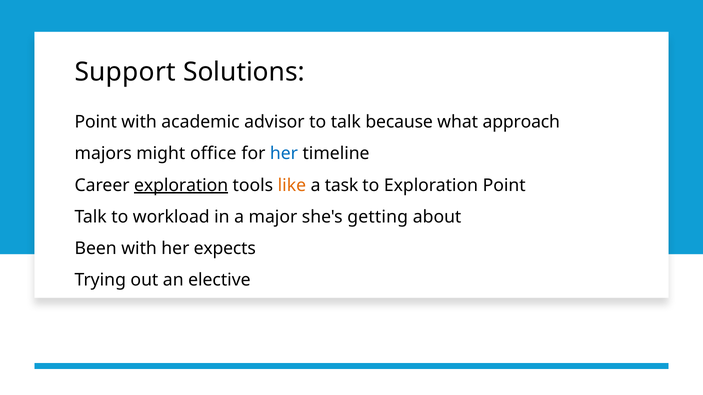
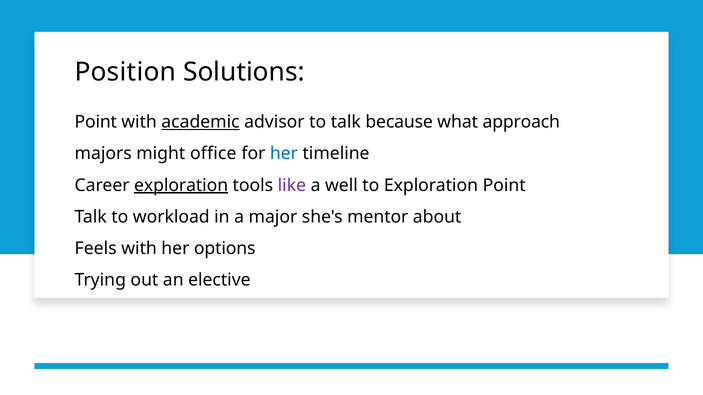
Support: Support -> Position (125, 72)
academic underline: none -> present (200, 122)
like colour: orange -> purple (292, 185)
task: task -> well (341, 185)
getting: getting -> mentor (378, 217)
Been: Been -> Feels (96, 249)
expects: expects -> options (225, 249)
